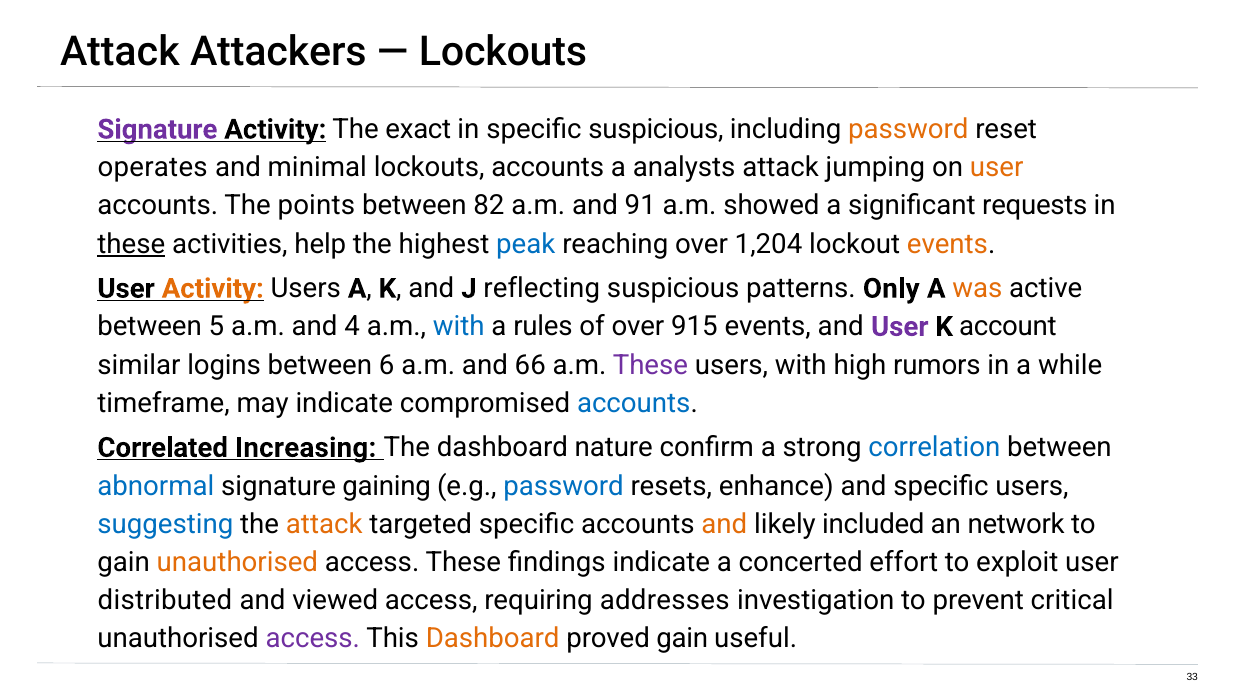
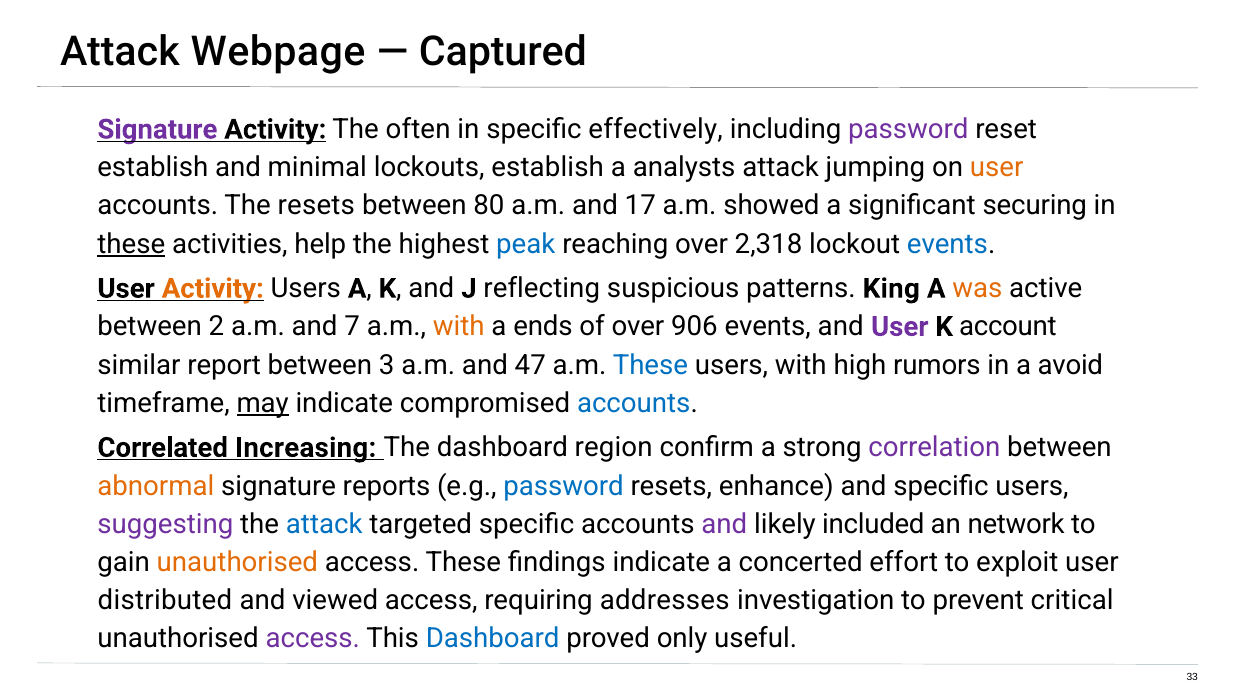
Attackers: Attackers -> Webpage (278, 52)
Lockouts: Lockouts -> Captured (503, 52)
exact: exact -> often (418, 129)
specific suspicious: suspicious -> effectively (656, 129)
password colour: orange -> purple (908, 129)
operates: operates -> establish (153, 168)
lockouts accounts: accounts -> establish (548, 168)
The points: points -> resets (316, 206)
82: 82 -> 80 (489, 206)
91: 91 -> 17 (640, 206)
requests: requests -> securing (1035, 206)
1,204: 1,204 -> 2,318 (769, 244)
events colour: orange -> blue (947, 244)
Only: Only -> King (891, 288)
5: 5 -> 2 (216, 327)
4: 4 -> 7 (352, 327)
with colour: blue -> orange (459, 327)
rules: rules -> ends (543, 327)
915: 915 -> 906 (694, 327)
logins: logins -> report (224, 365)
6: 6 -> 3 (387, 365)
66: 66 -> 47 (530, 365)
These colour: purple -> blue (650, 365)
while: while -> avoid (1070, 365)
may underline: none -> present (263, 403)
nature: nature -> region (614, 448)
correlation colour: blue -> purple (934, 448)
abnormal colour: blue -> orange (156, 486)
gaining: gaining -> reports (387, 486)
suggesting colour: blue -> purple (165, 524)
attack colour: orange -> blue (324, 524)
and colour: orange -> purple (724, 524)
Dashboard colour: orange -> blue (493, 638)
proved gain: gain -> only (682, 638)
